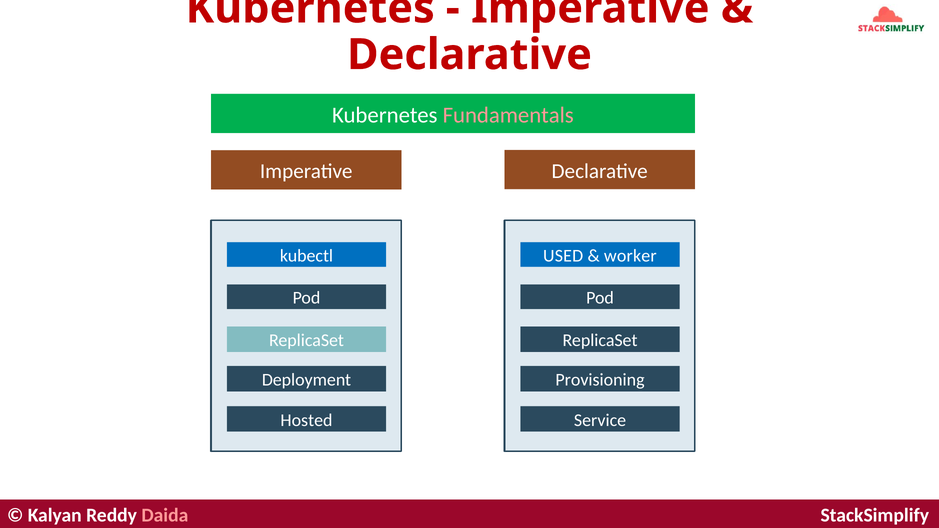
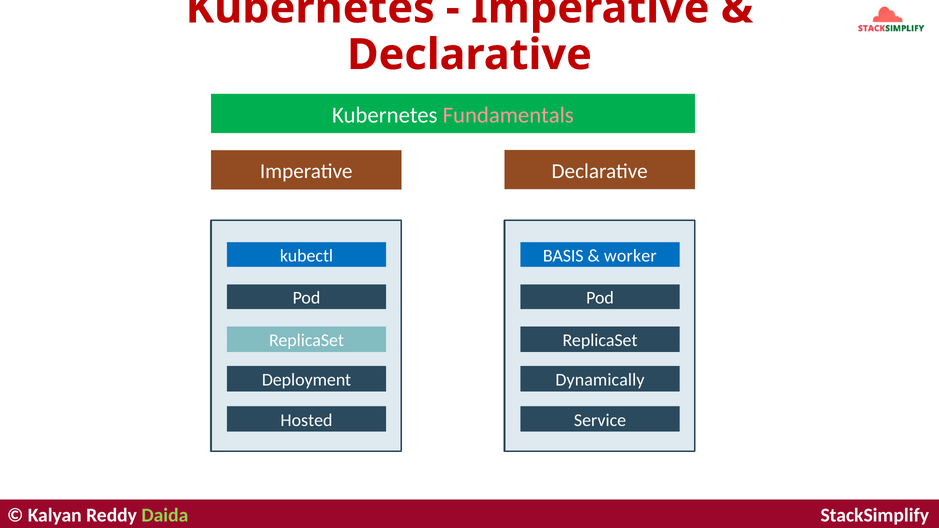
USED: USED -> BASIS (563, 256)
Provisioning: Provisioning -> Dynamically (600, 380)
Daida colour: pink -> light green (165, 515)
